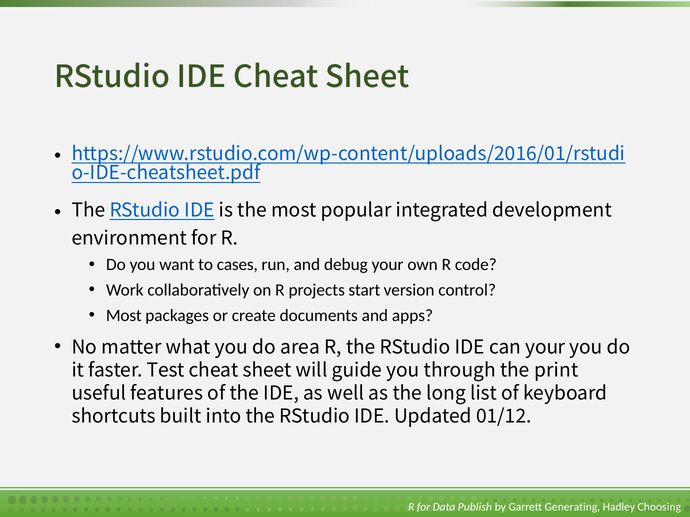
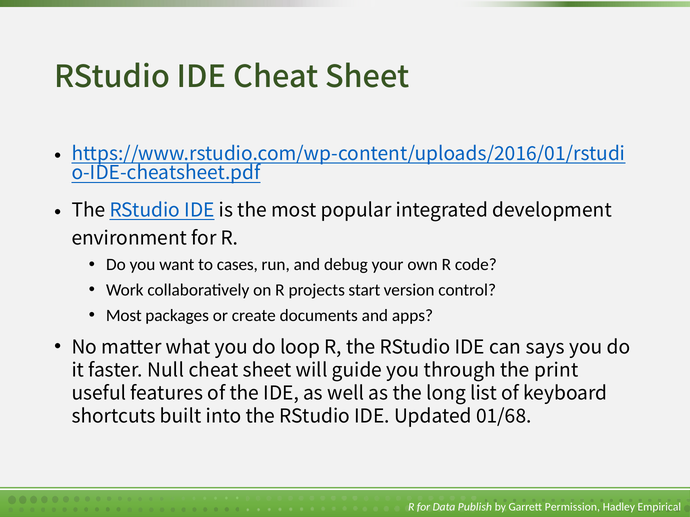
area: area -> loop (300, 348)
can your: your -> says (545, 348)
Test: Test -> Null (166, 371)
01/12: 01/12 -> 01/68 (504, 417)
Generating: Generating -> Permission (572, 508)
Choosing: Choosing -> Empirical (659, 508)
